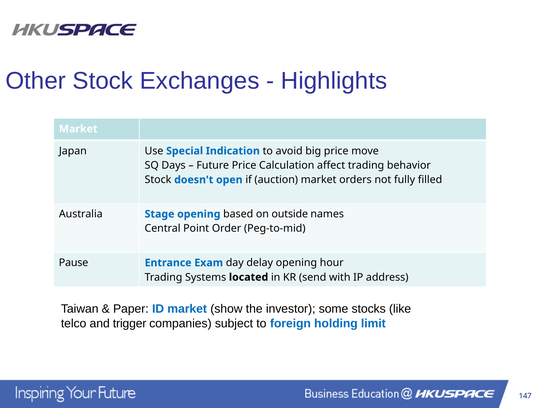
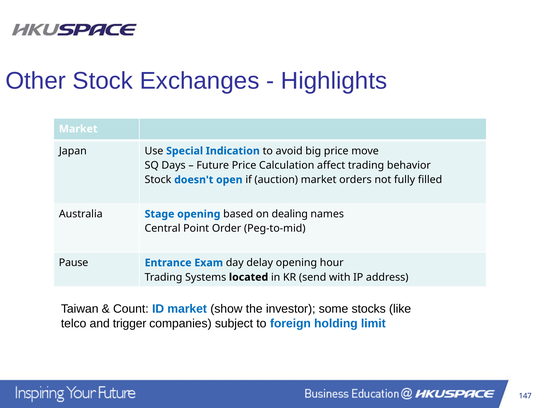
outside: outside -> dealing (290, 214)
Paper: Paper -> Count (131, 309)
